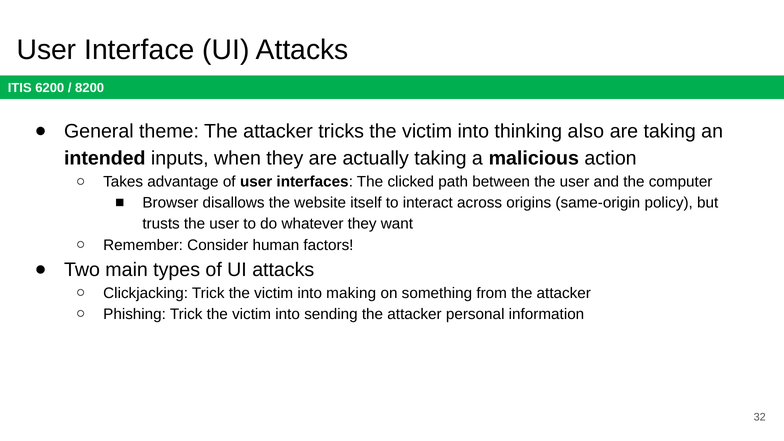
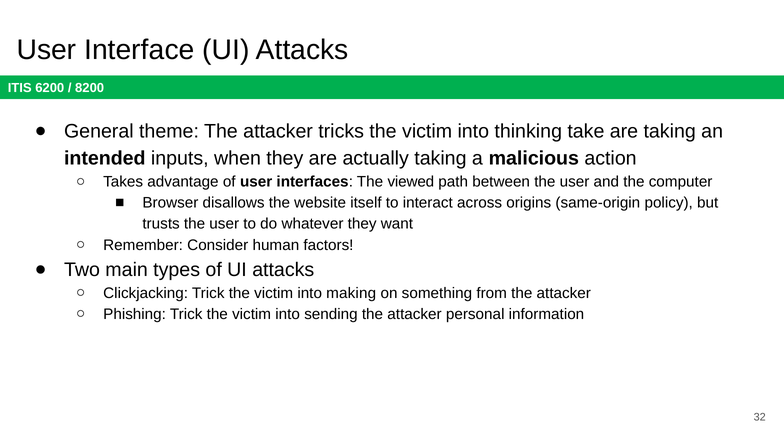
also: also -> take (586, 131)
clicked: clicked -> viewed (411, 182)
